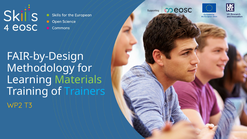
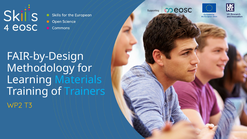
Materials colour: light green -> light blue (78, 80)
